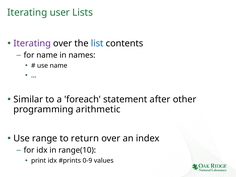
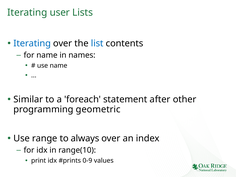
Iterating colour: purple -> blue (32, 43)
arithmetic: arithmetic -> geometric (98, 109)
return: return -> always (85, 138)
